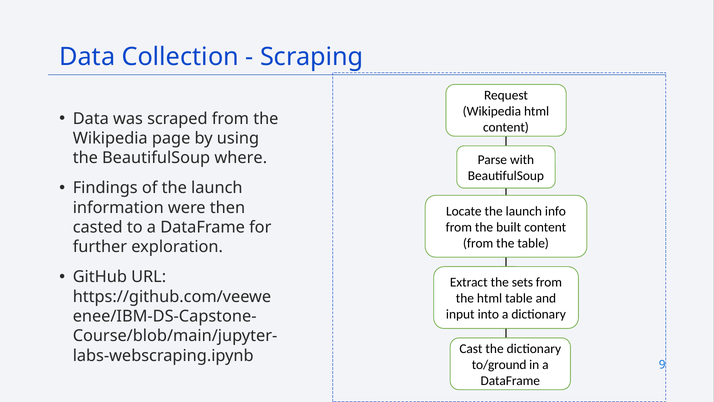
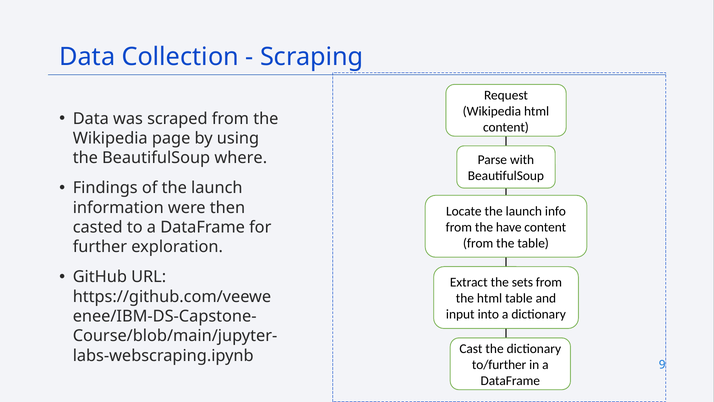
built: built -> have (509, 227)
to/ground: to/ground -> to/further (499, 364)
